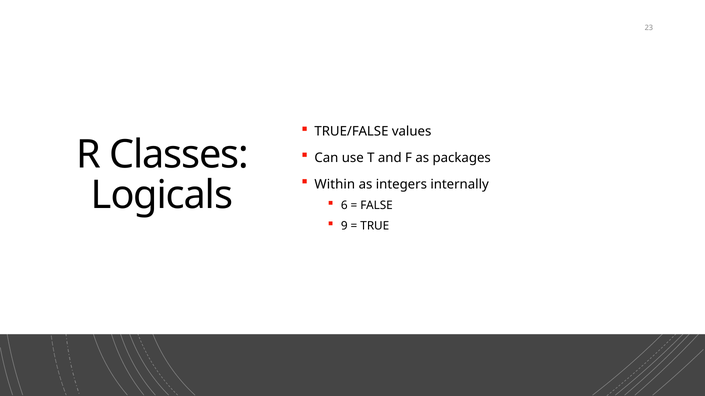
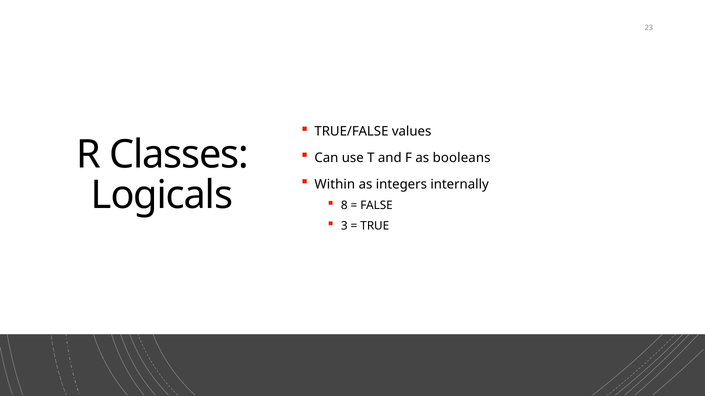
packages: packages -> booleans (462, 158)
6: 6 -> 8 (344, 206)
9: 9 -> 3 (344, 226)
